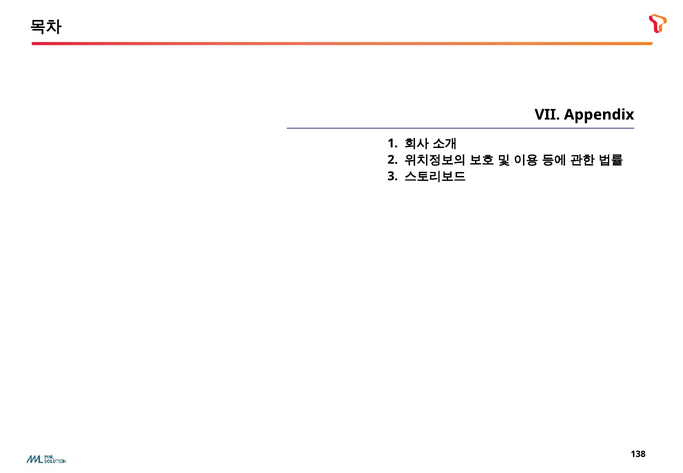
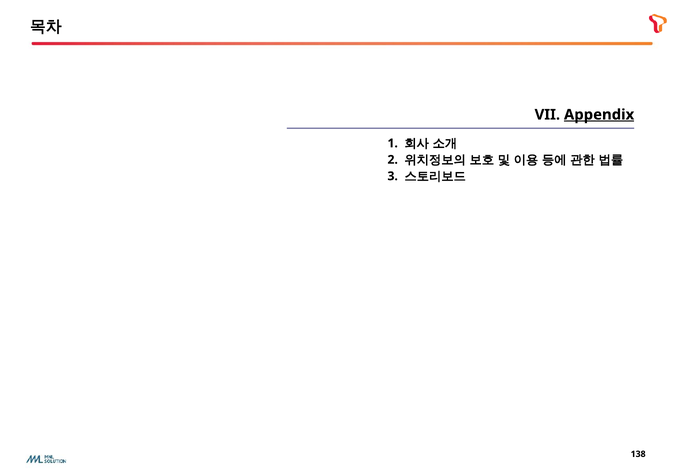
Appendix underline: none -> present (599, 115)
